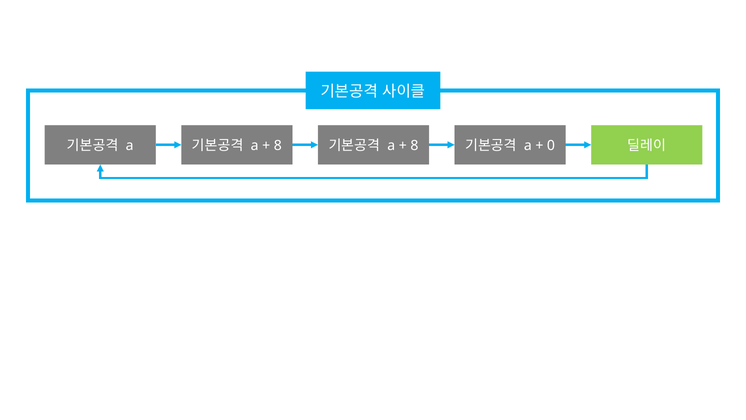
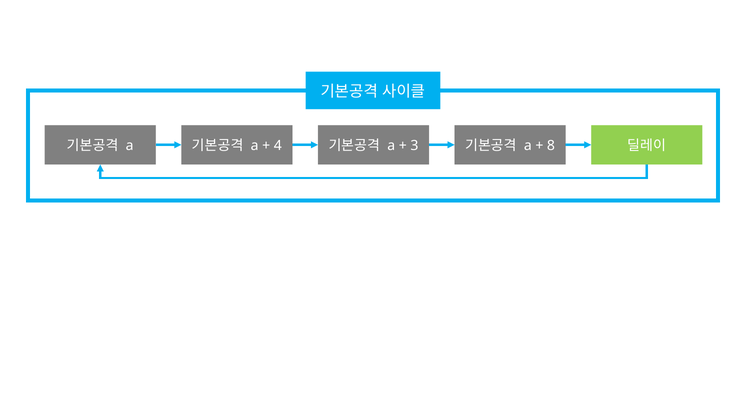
8: 8 -> 4 (278, 146)
8: 8 -> 3 (414, 146)
0: 0 -> 8 (551, 146)
